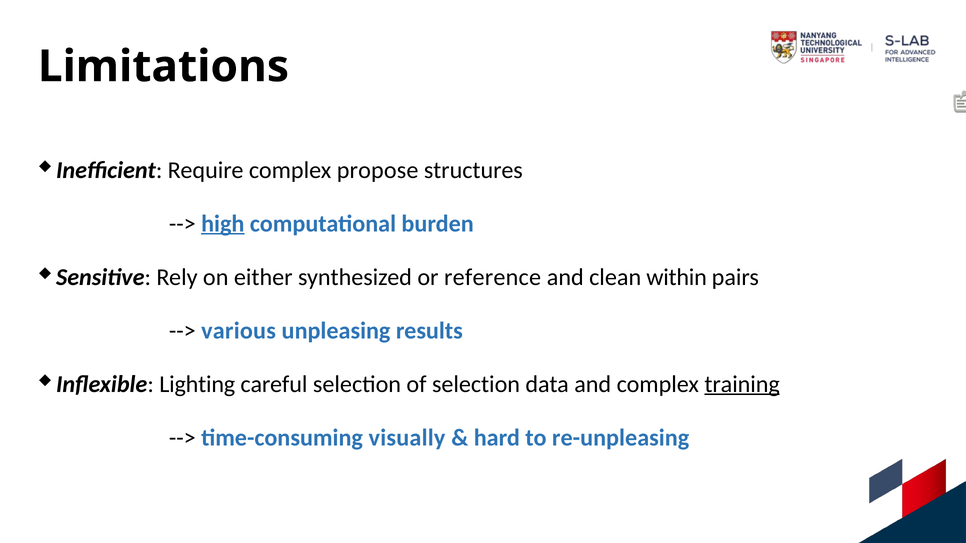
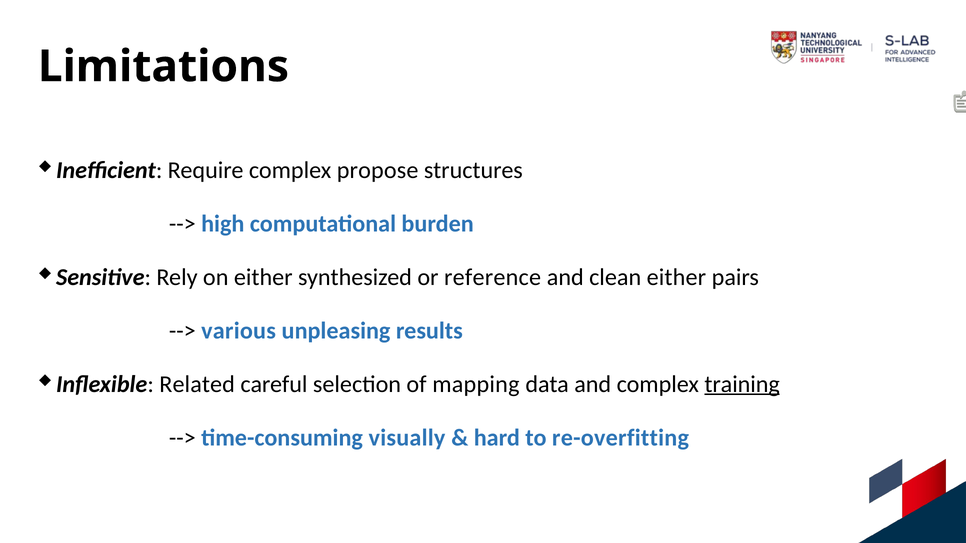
high underline: present -> none (223, 224)
clean within: within -> either (676, 277)
Lighting: Lighting -> Related (197, 384)
of selection: selection -> mapping (476, 384)
re-unpleasing: re-unpleasing -> re-overfitting (620, 438)
